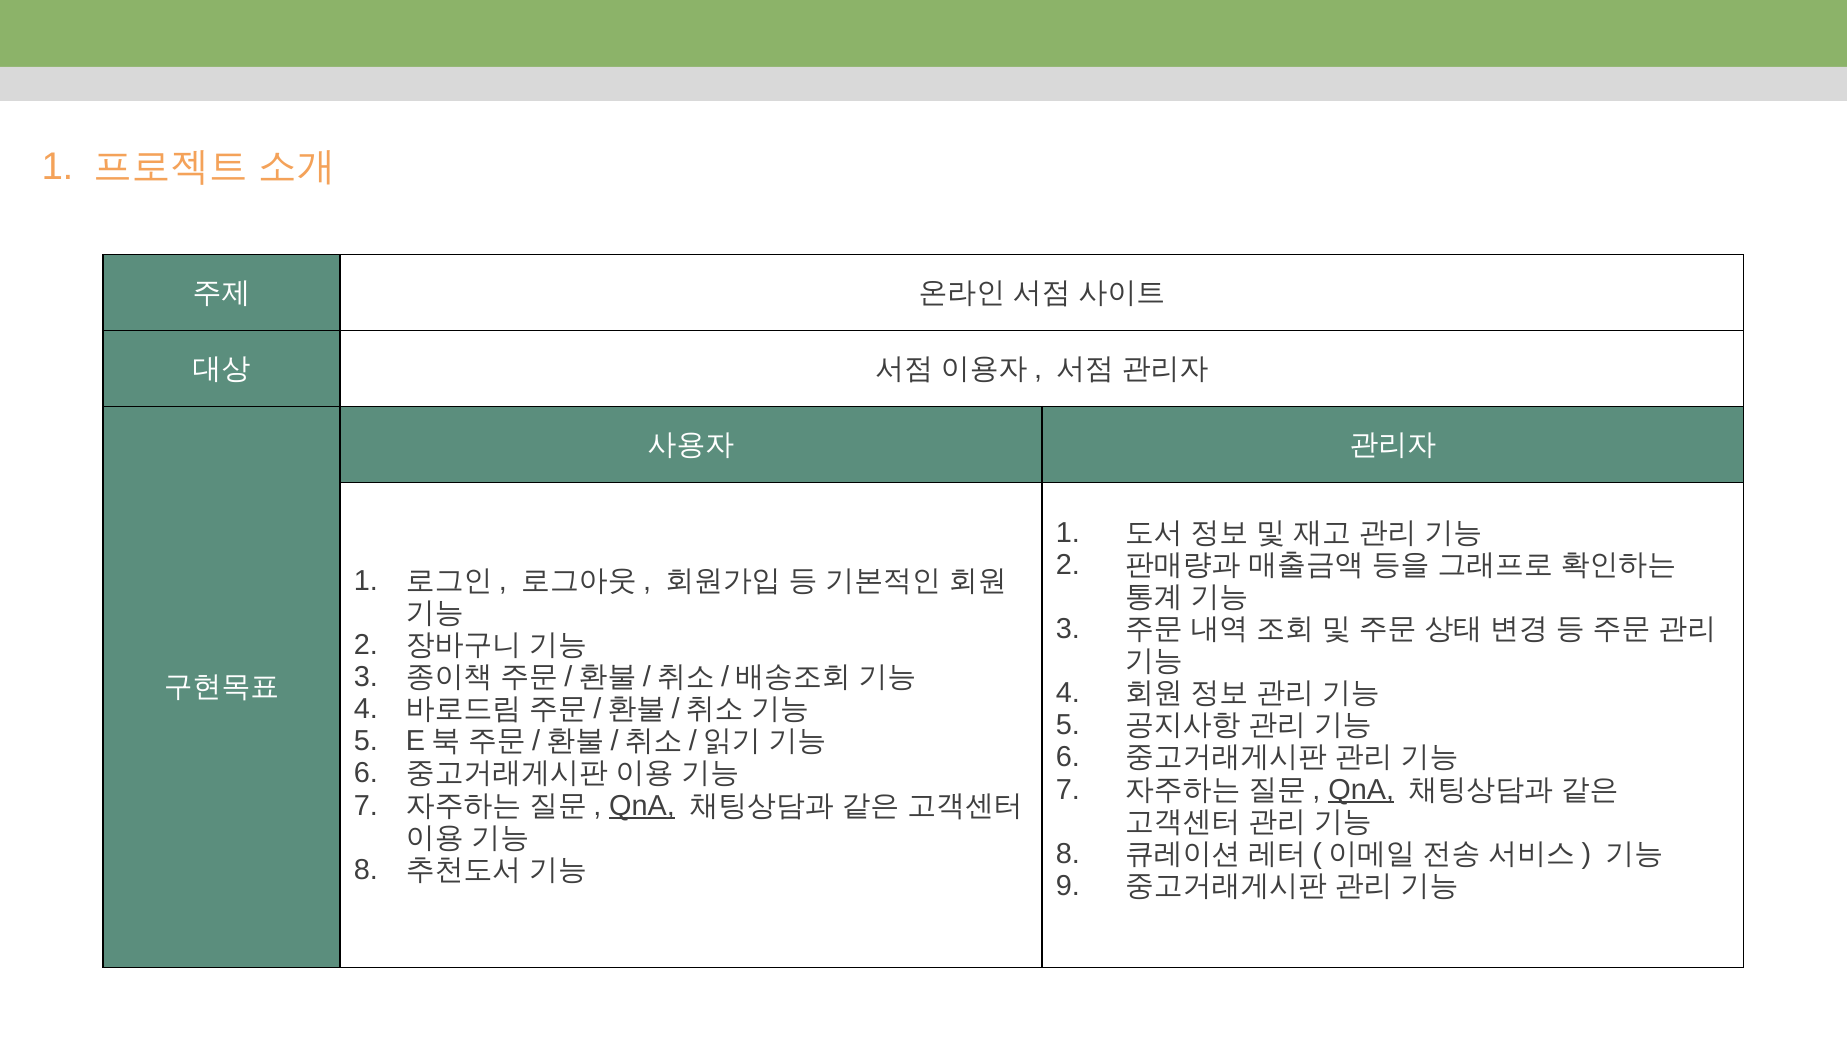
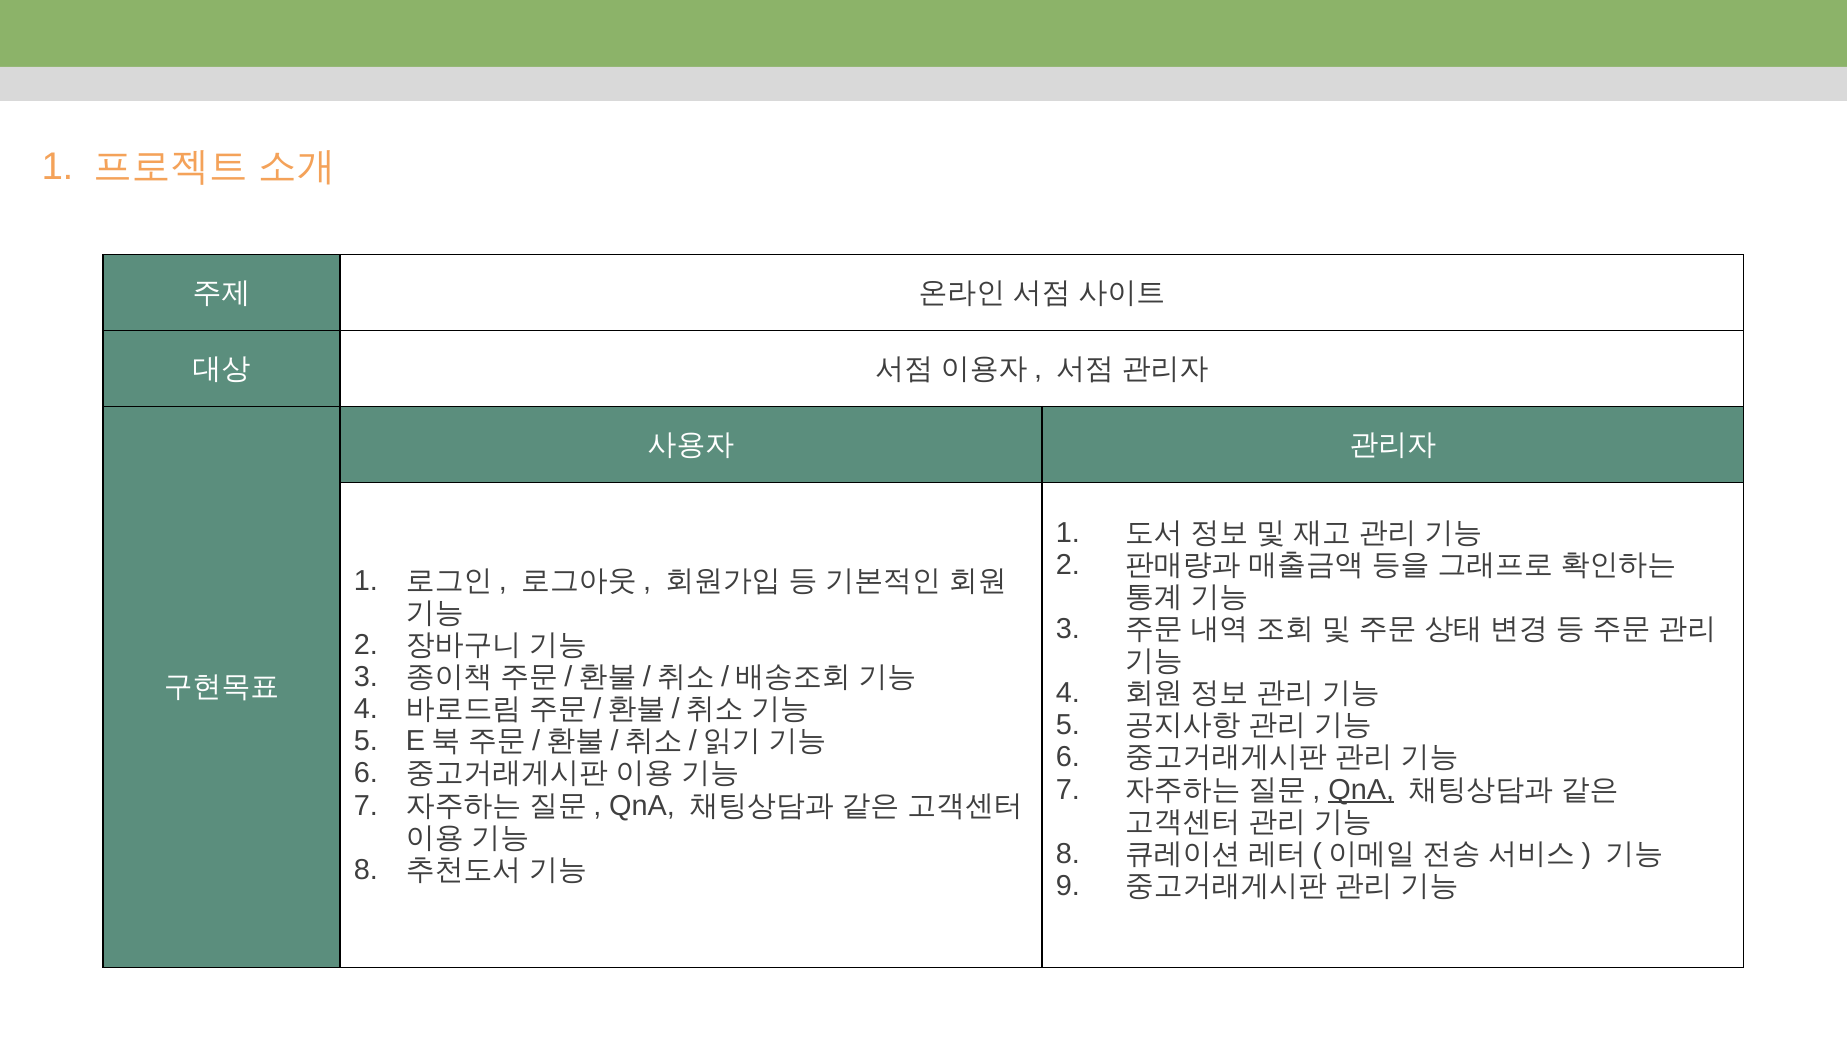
QnA underline: present -> none (642, 805)
